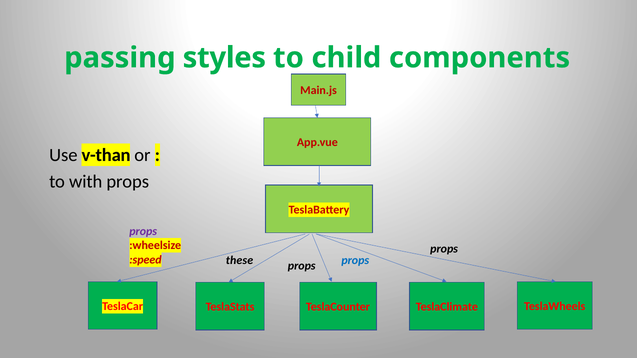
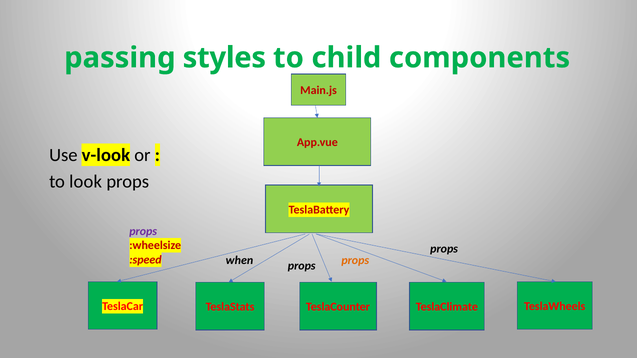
v-than: v-than -> v-look (106, 155)
with: with -> look (86, 182)
these: these -> when (239, 260)
props colour: blue -> orange (355, 260)
